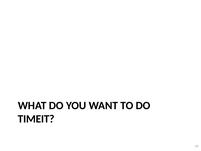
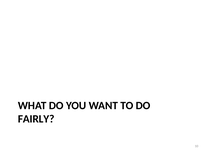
TIMEIT: TIMEIT -> FAIRLY (36, 119)
